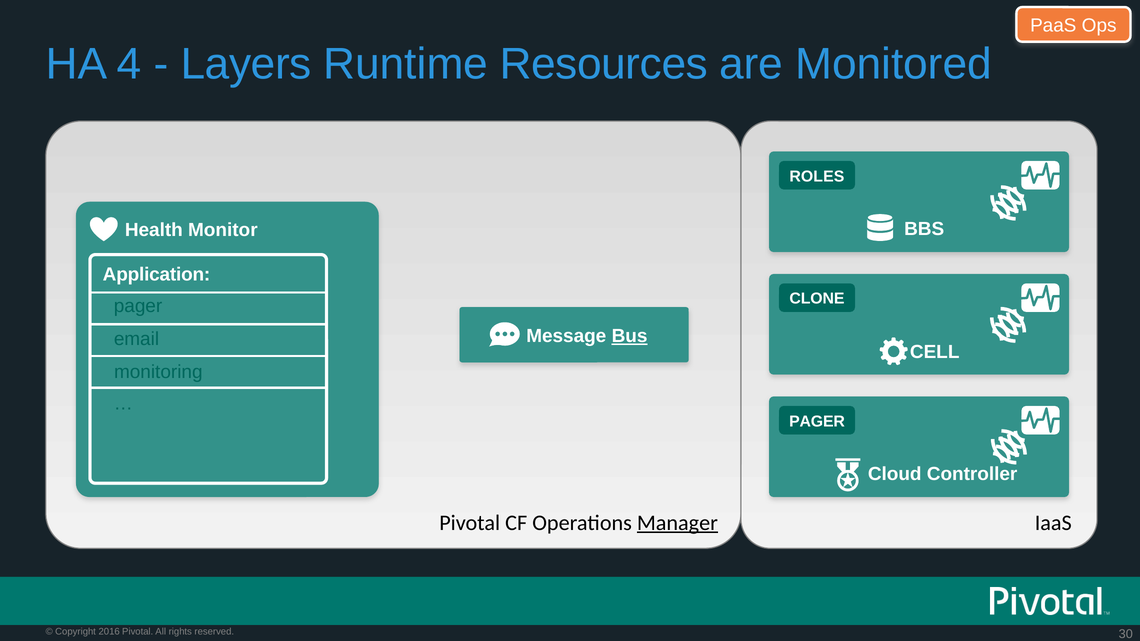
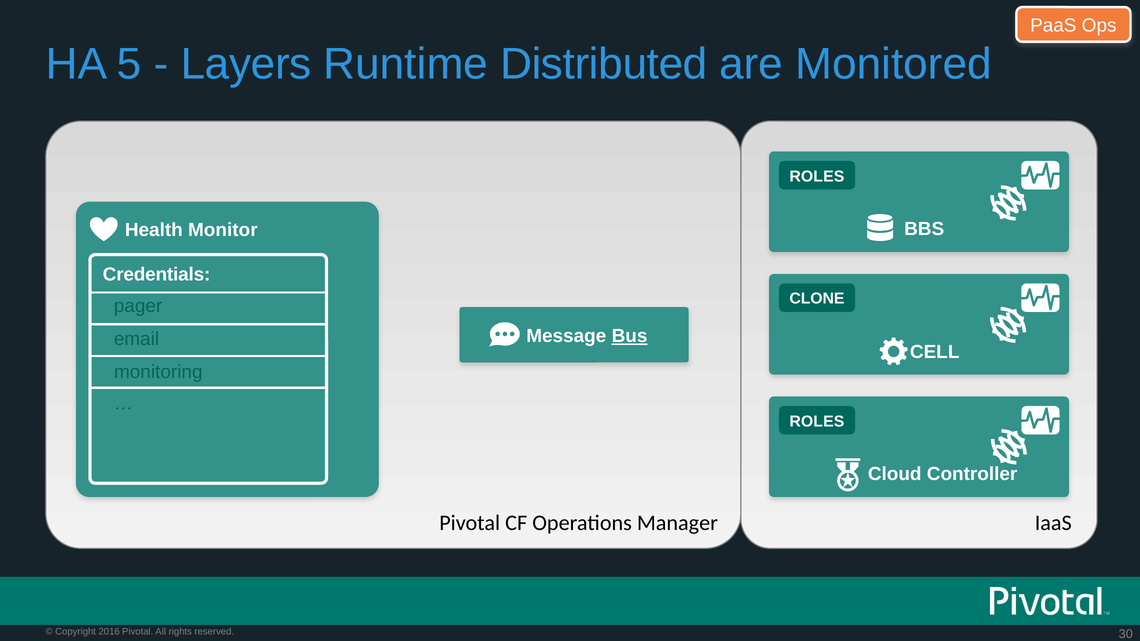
4: 4 -> 5 (129, 64)
Resources: Resources -> Distributed (604, 64)
Application: Application -> Credentials (157, 275)
PAGER: PAGER -> ROLES (817, 421)
Manager underline: present -> none (677, 523)
